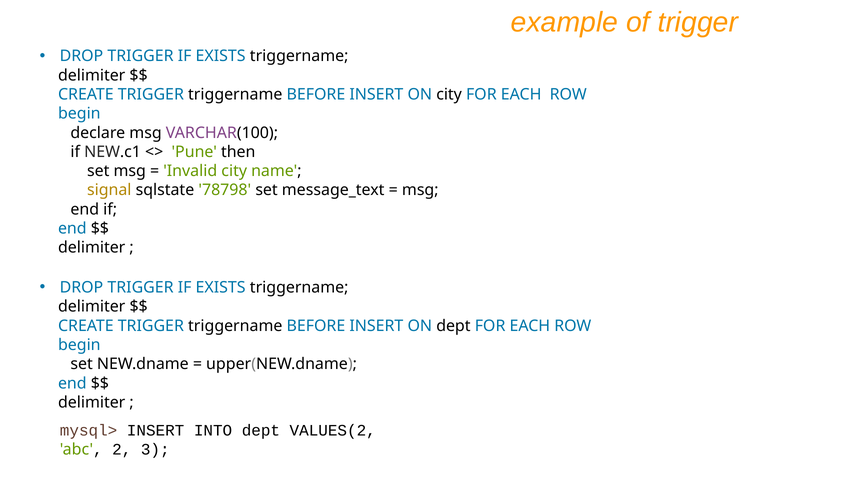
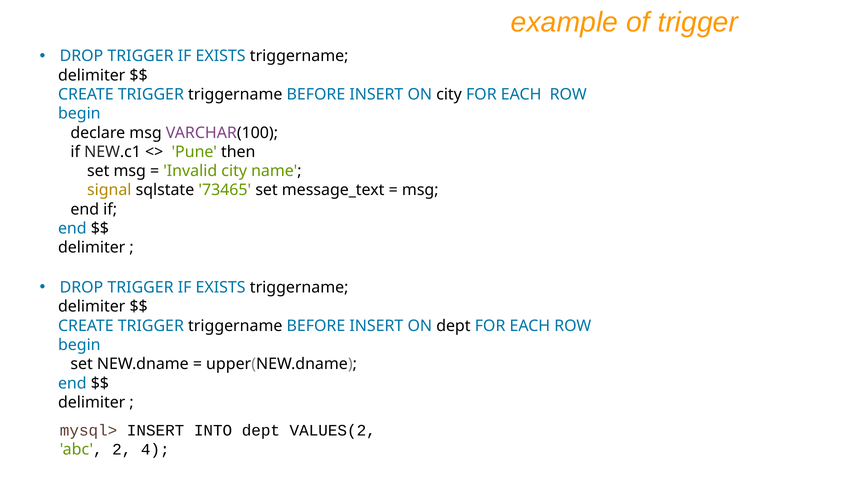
78798: 78798 -> 73465 (225, 190)
3: 3 -> 4 (155, 449)
